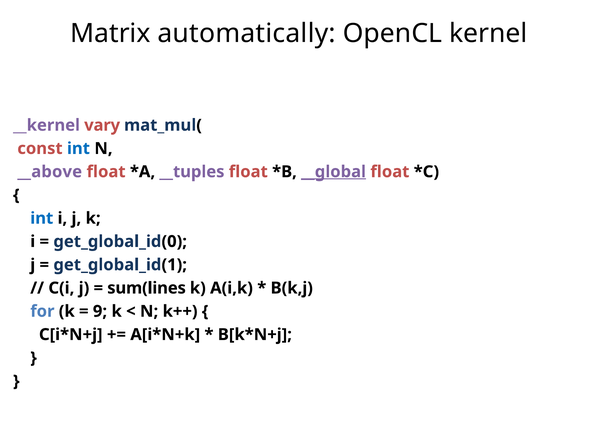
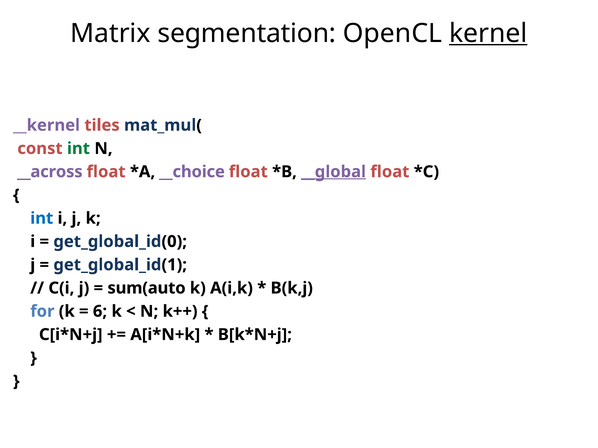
automatically: automatically -> segmentation (247, 33)
kernel underline: none -> present (488, 33)
vary: vary -> tiles (102, 125)
int colour: blue -> green (78, 149)
__above: __above -> __across (50, 172)
__tuples: __tuples -> __choice (192, 172)
sum(lines: sum(lines -> sum(auto (147, 288)
9: 9 -> 6 (100, 312)
